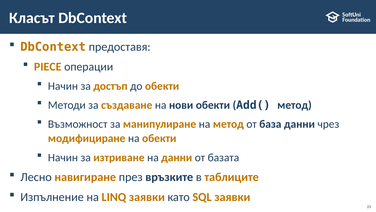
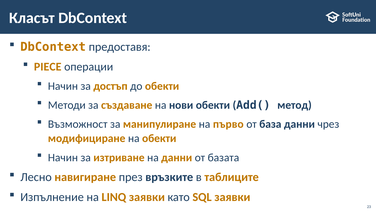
на метод: метод -> първо (228, 124)
